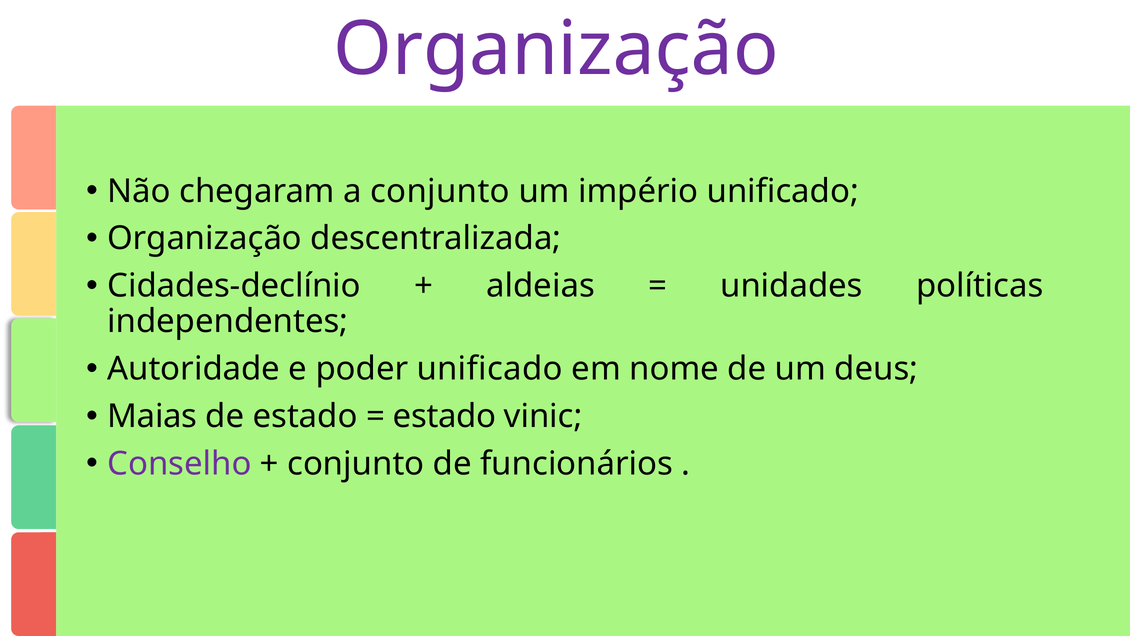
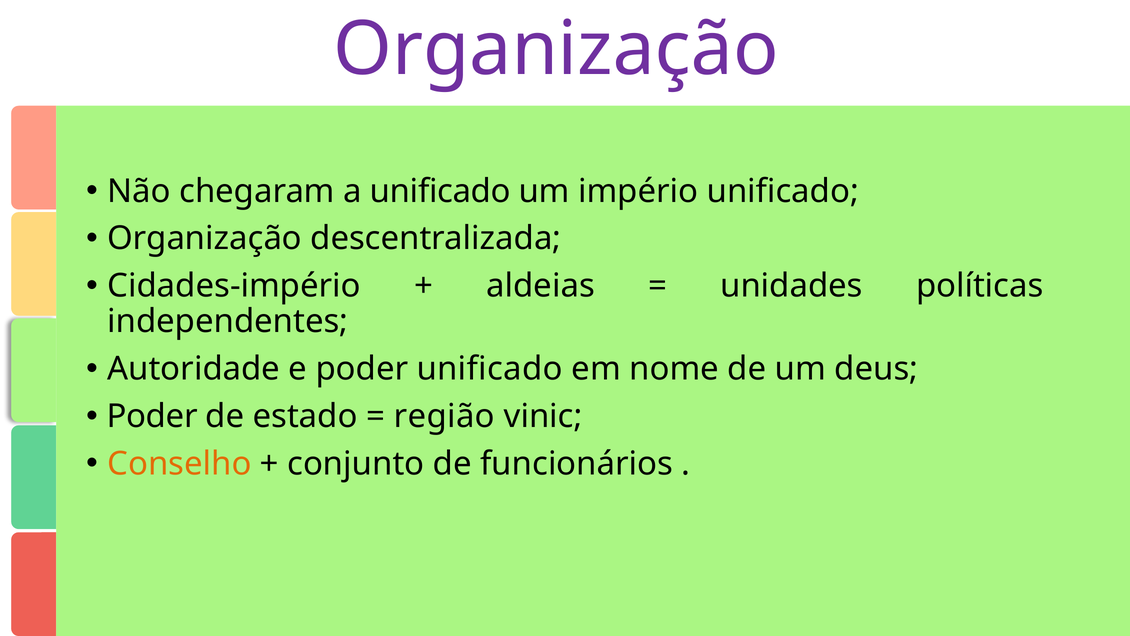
a conjunto: conjunto -> unificado (440, 191)
Cidades-declínio: Cidades-declínio -> Cidades-império (234, 286)
Maias: Maias -> Poder (152, 416)
estado: estado -> região (444, 416)
Conselho colour: purple -> orange (179, 464)
